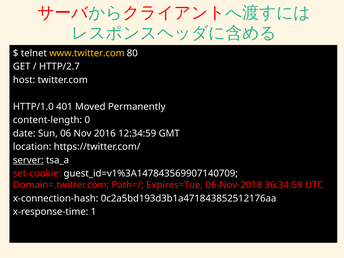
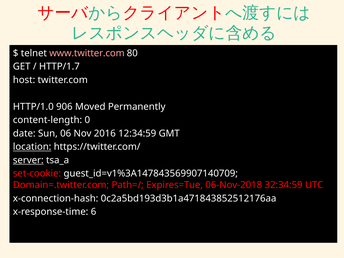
www.twitter.com colour: yellow -> pink (87, 53)
HTTP/2.7: HTTP/2.7 -> HTTP/1.7 (59, 67)
401: 401 -> 906 (64, 107)
location underline: none -> present (32, 147)
36:34:59: 36:34:59 -> 32:34:59 (284, 185)
1: 1 -> 6 (93, 212)
